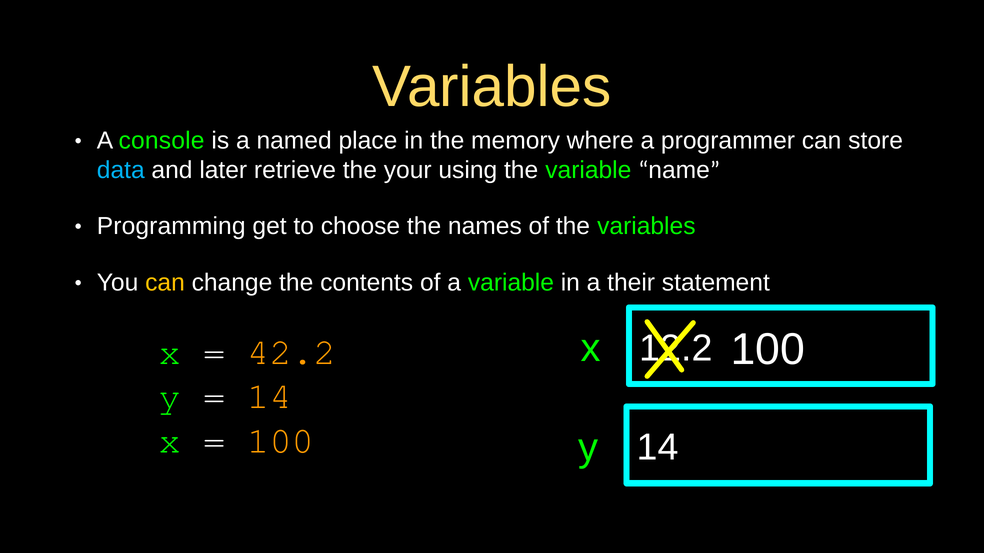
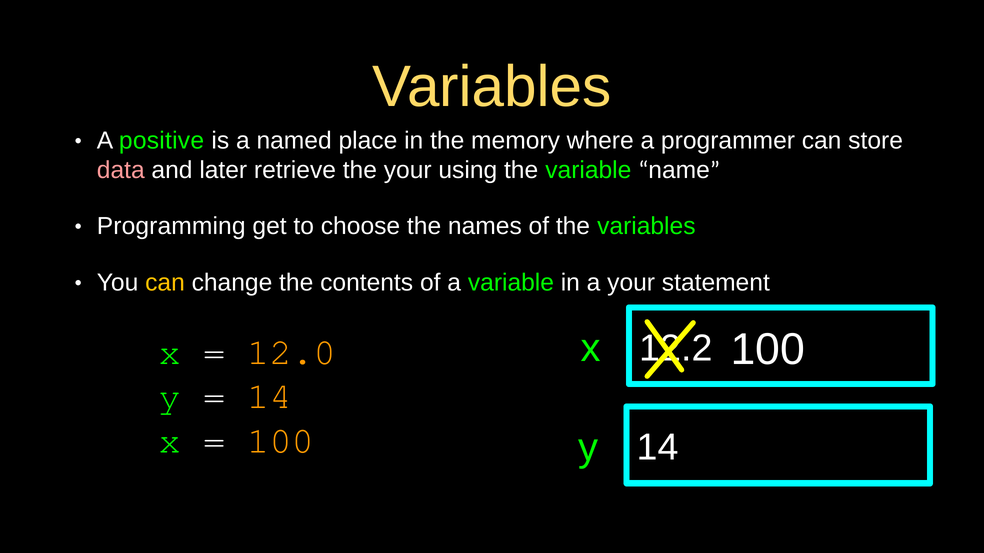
console: console -> positive (162, 141)
data colour: light blue -> pink (121, 170)
a their: their -> your (631, 283)
42.2: 42.2 -> 12.0 (292, 352)
